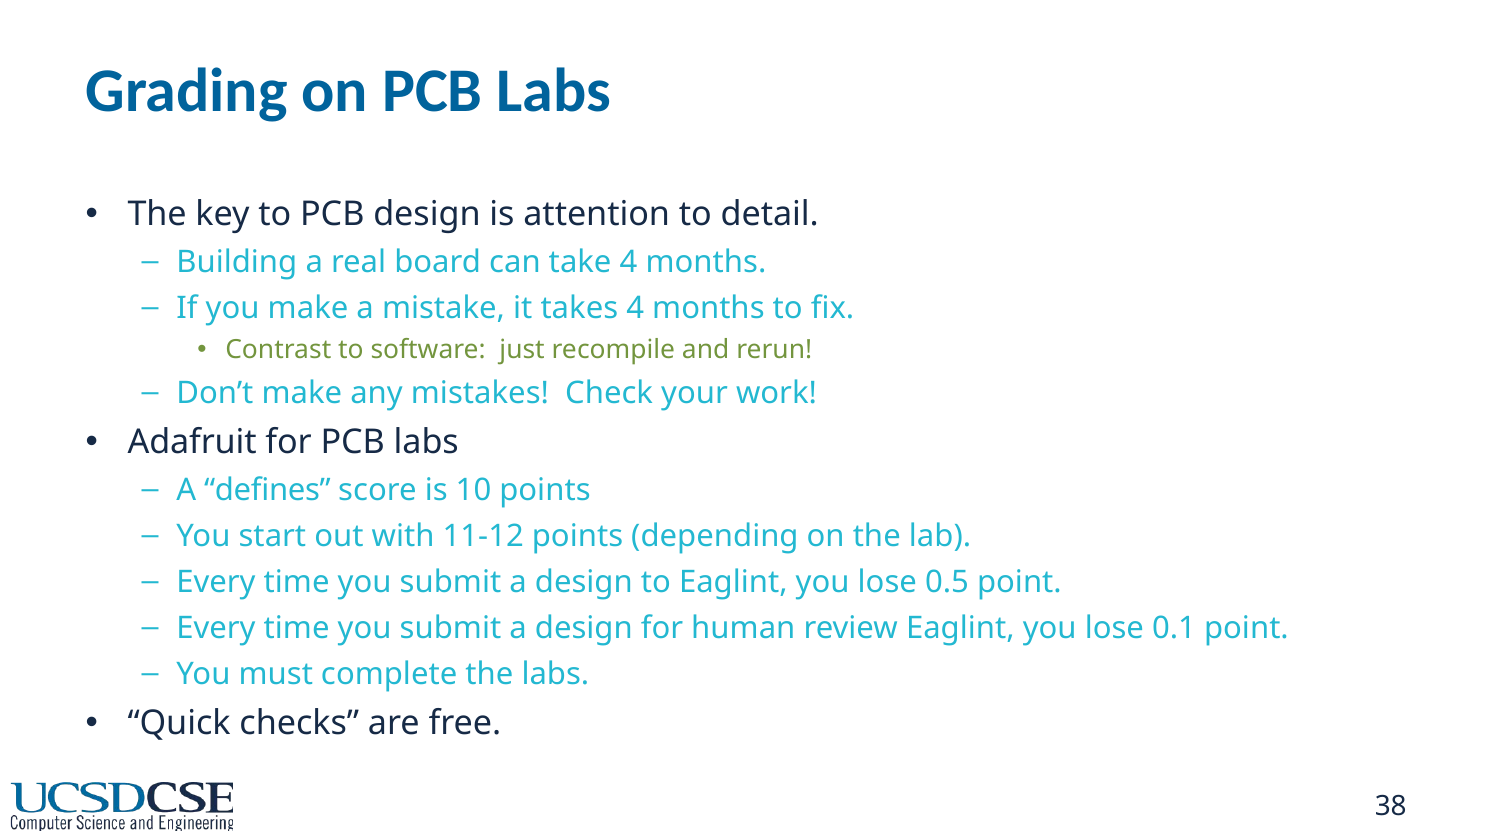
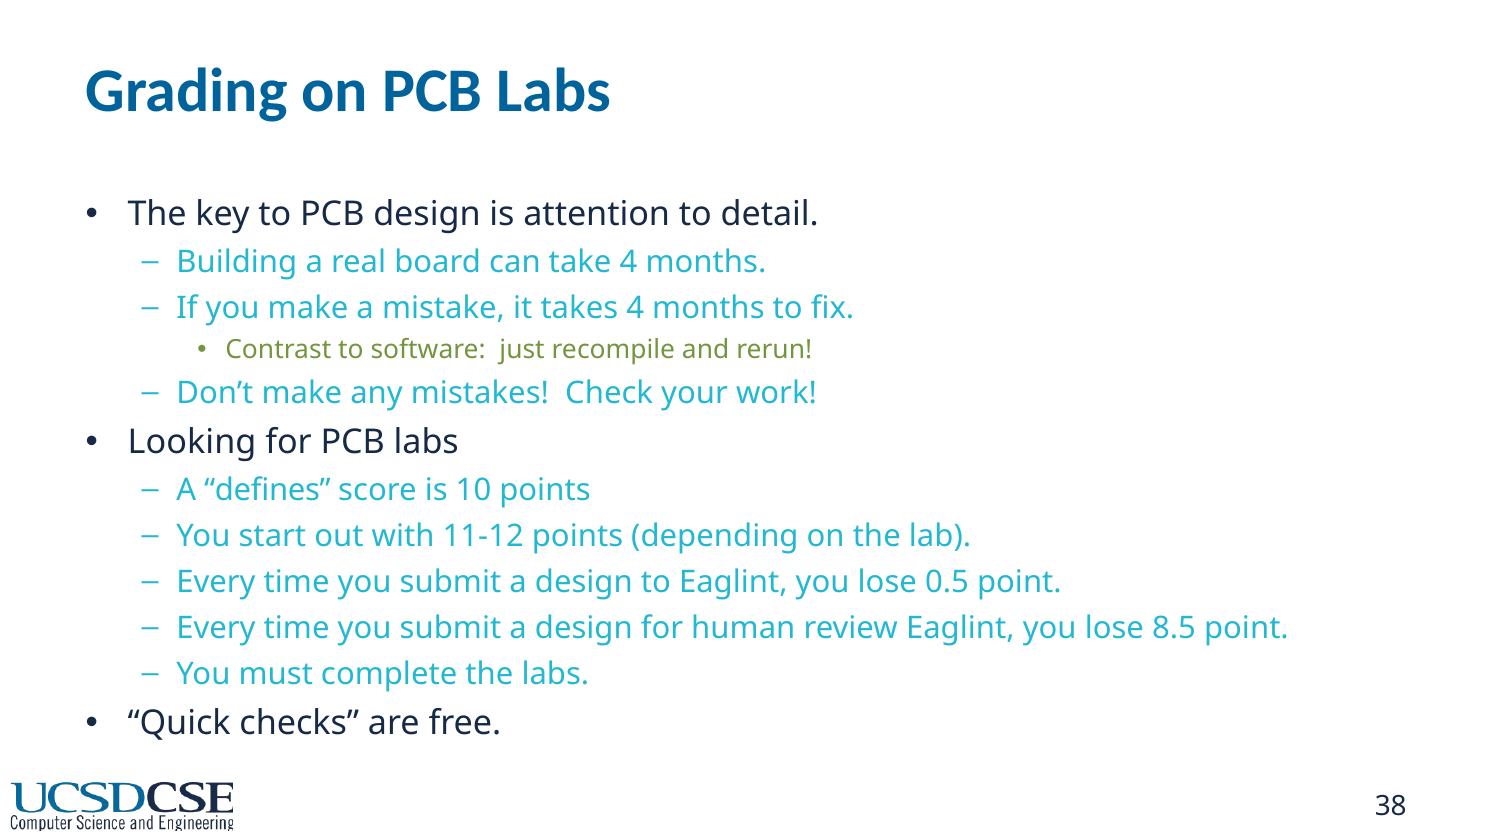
Adafruit: Adafruit -> Looking (192, 443)
0.1: 0.1 -> 8.5 (1174, 628)
